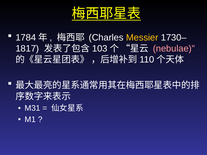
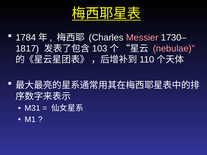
Messier colour: yellow -> pink (142, 38)
